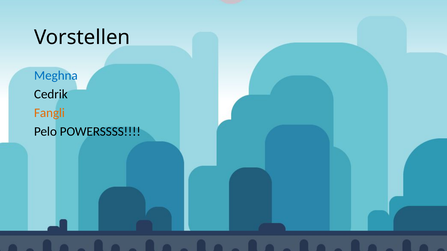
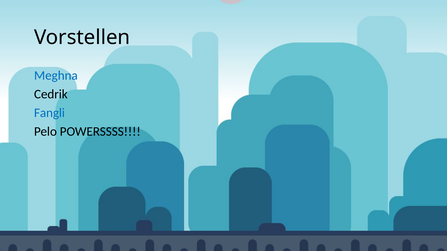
Fangli colour: orange -> blue (49, 113)
